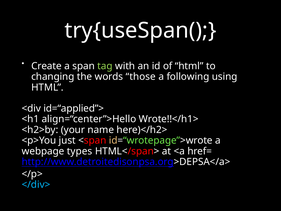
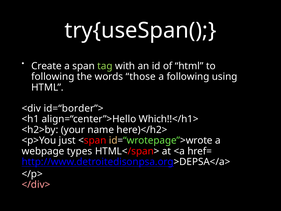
changing: changing -> following (53, 77)
id=“applied”>: id=“applied”> -> id=“border”> (74, 108)
Wrote!!</h1>: Wrote!!</h1> -> Which!!</h1> (169, 119)
</div> colour: light blue -> pink (36, 184)
